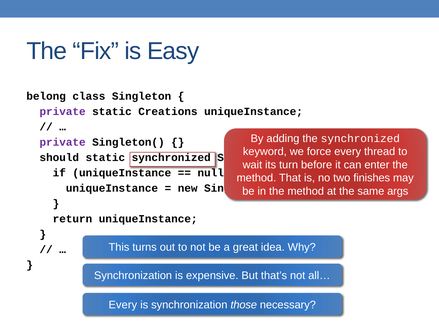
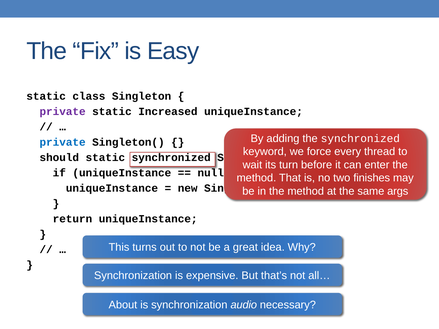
belong: belong -> static (46, 96)
Creations: Creations -> Increased (168, 112)
private colour: purple -> blue (63, 142)
Every: Every -> About (123, 305)
those: those -> audio (244, 305)
